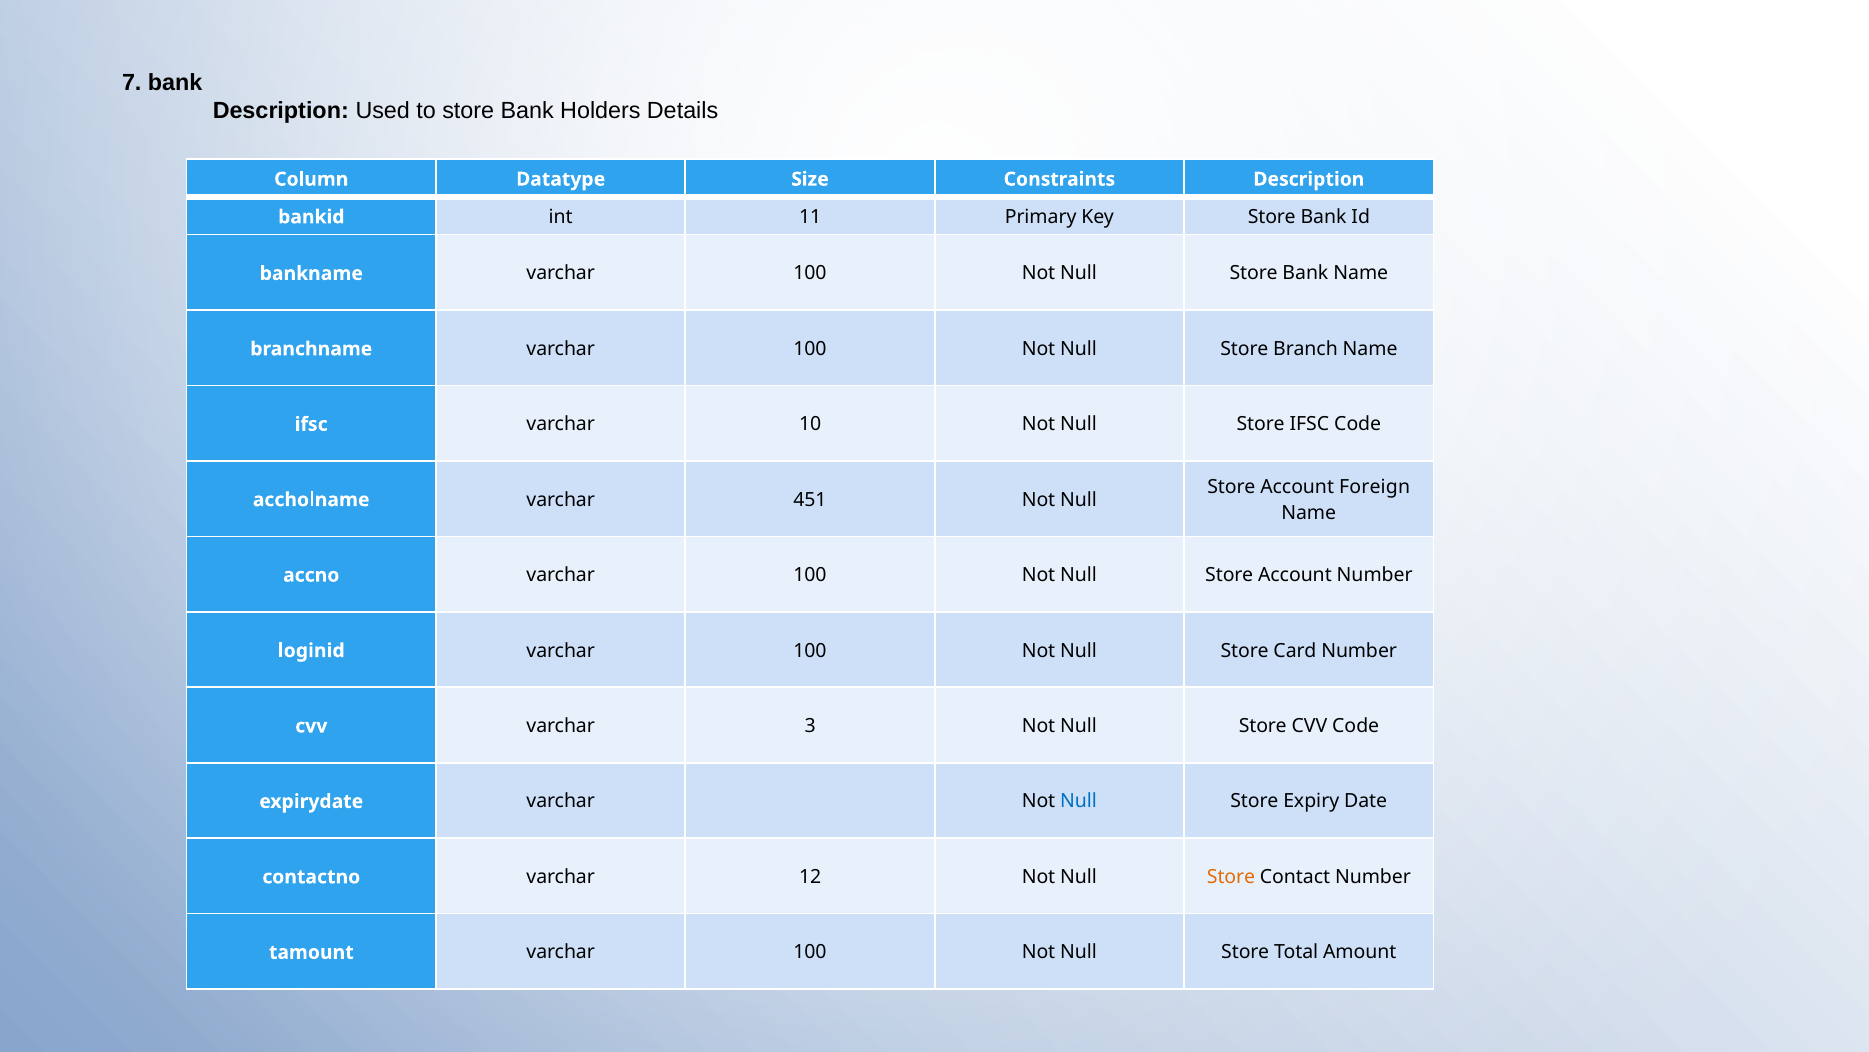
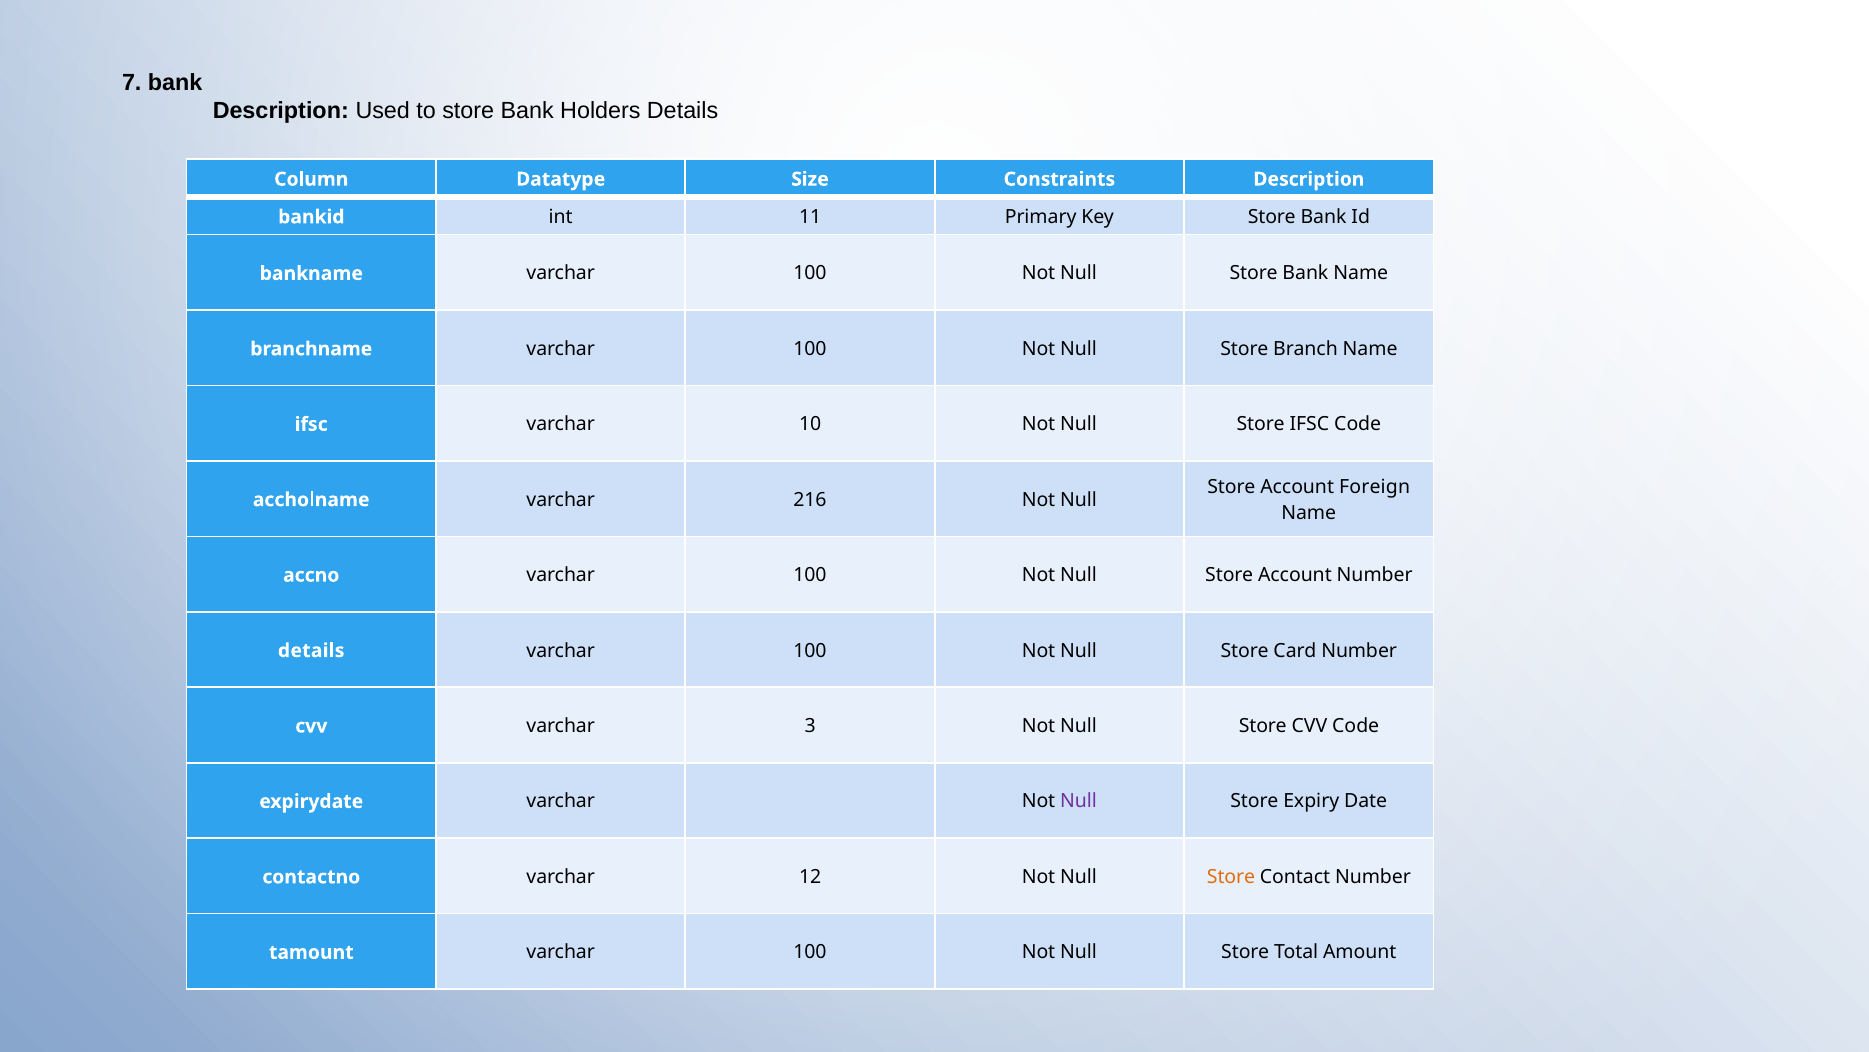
451: 451 -> 216 (810, 499)
loginid: loginid -> details (311, 650)
Null colour: blue -> purple (1079, 801)
